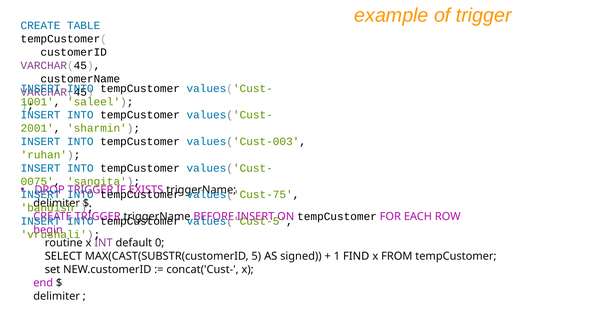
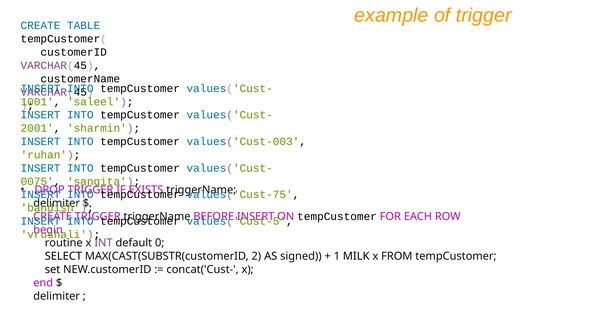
5: 5 -> 2 (256, 256)
FIND: FIND -> MILK (356, 256)
